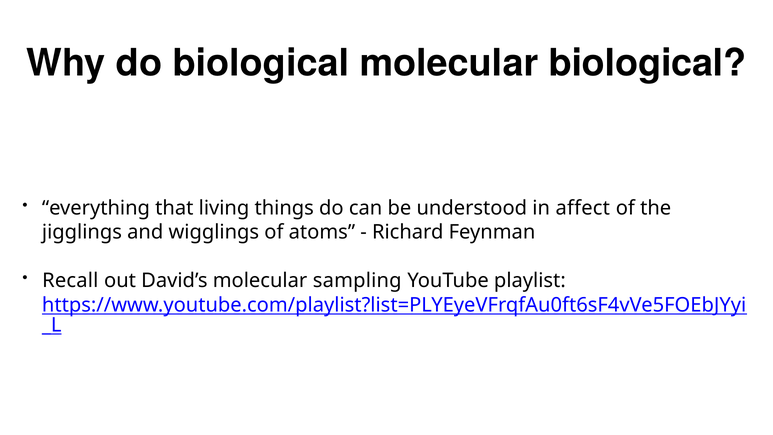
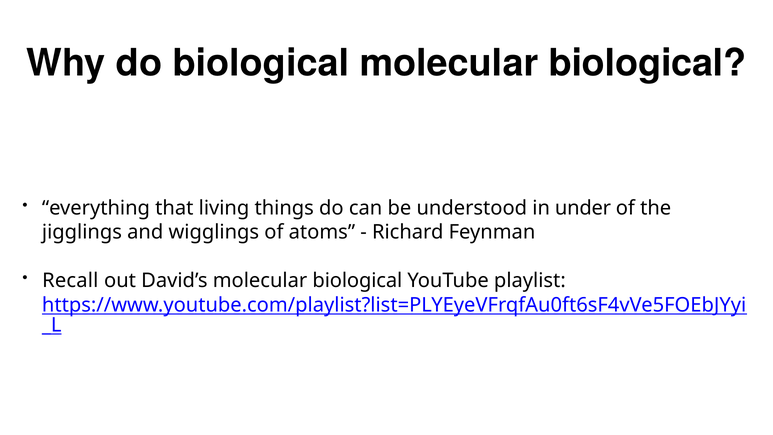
affect: affect -> under (583, 208)
David’s molecular sampling: sampling -> biological (357, 281)
